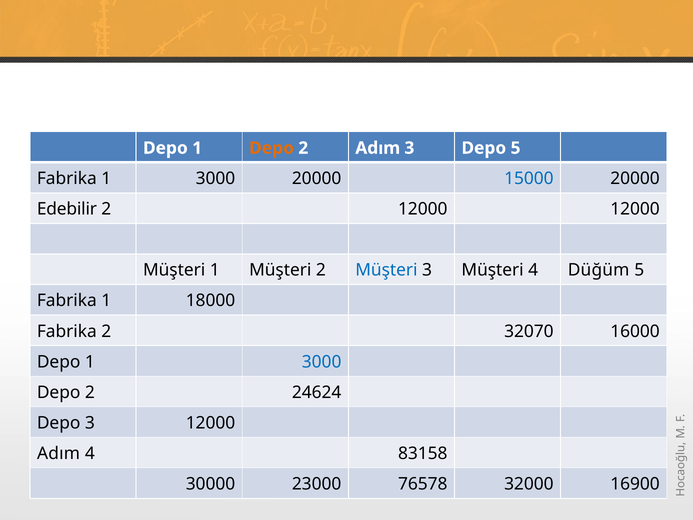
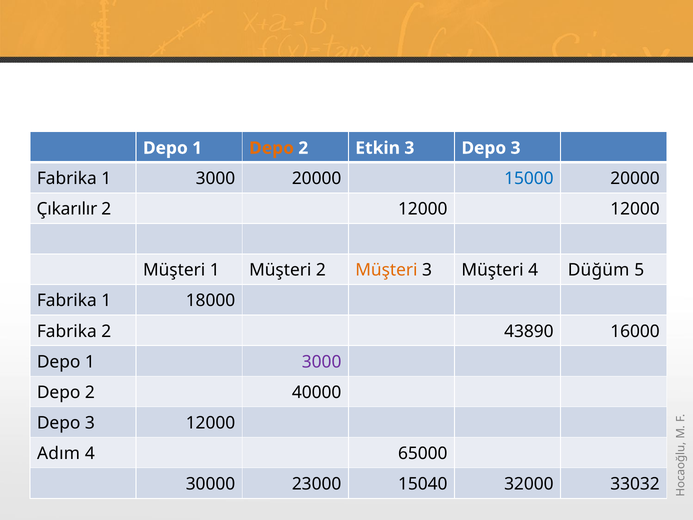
2 Adım: Adım -> Etkin (378, 148)
3 Depo 5: 5 -> 3 (516, 148)
Edebilir: Edebilir -> Çıkarılır (67, 209)
Müşteri colour: blue -> orange (386, 270)
32070: 32070 -> 43890 (529, 331)
3000 colour: blue -> purple (322, 362)
24624: 24624 -> 40000 (317, 392)
83158: 83158 -> 65000 (423, 453)
76578: 76578 -> 15040 (423, 484)
16900: 16900 -> 33032 (635, 484)
